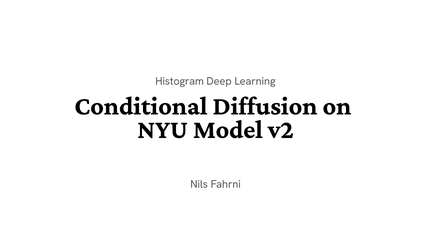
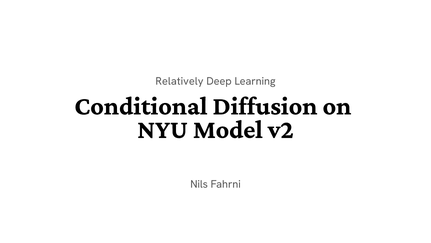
Histogram: Histogram -> Relatively (179, 81)
